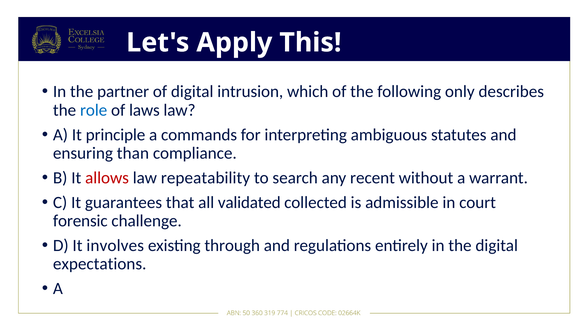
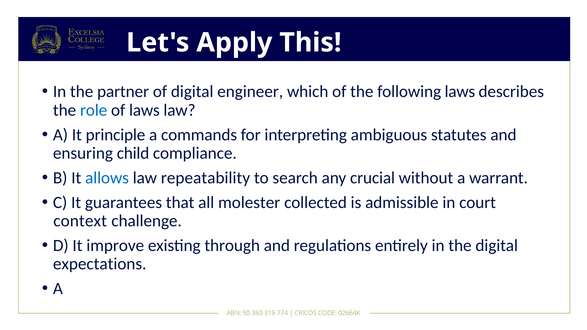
intrusion: intrusion -> engineer (250, 92)
following only: only -> laws (460, 92)
than: than -> child (133, 153)
allows colour: red -> blue (107, 178)
recent: recent -> crucial (373, 178)
validated: validated -> molester (249, 203)
forensic: forensic -> context (80, 221)
involves: involves -> improve (115, 246)
